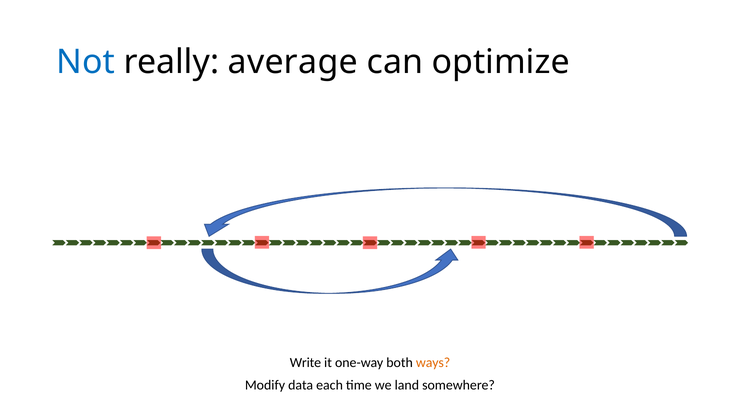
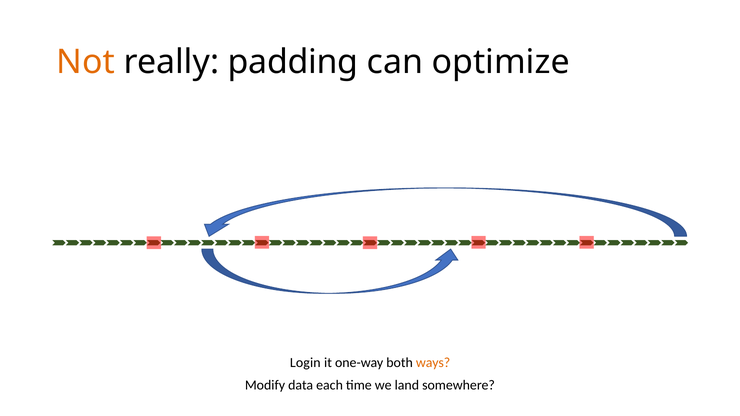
Not colour: blue -> orange (86, 62)
average: average -> padding (293, 62)
Write: Write -> Login (305, 363)
